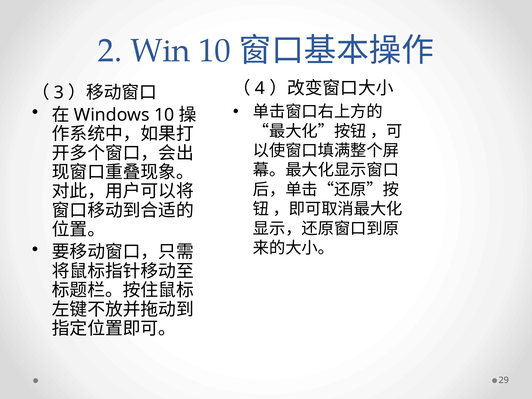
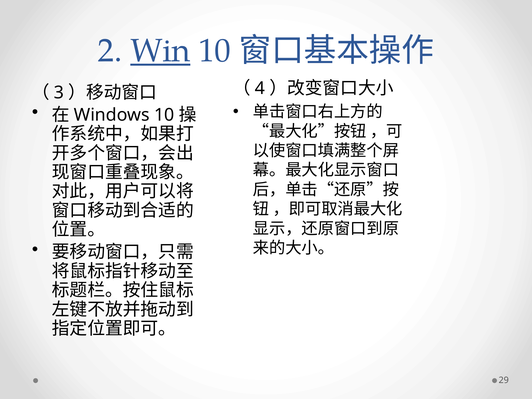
Win underline: none -> present (160, 51)
